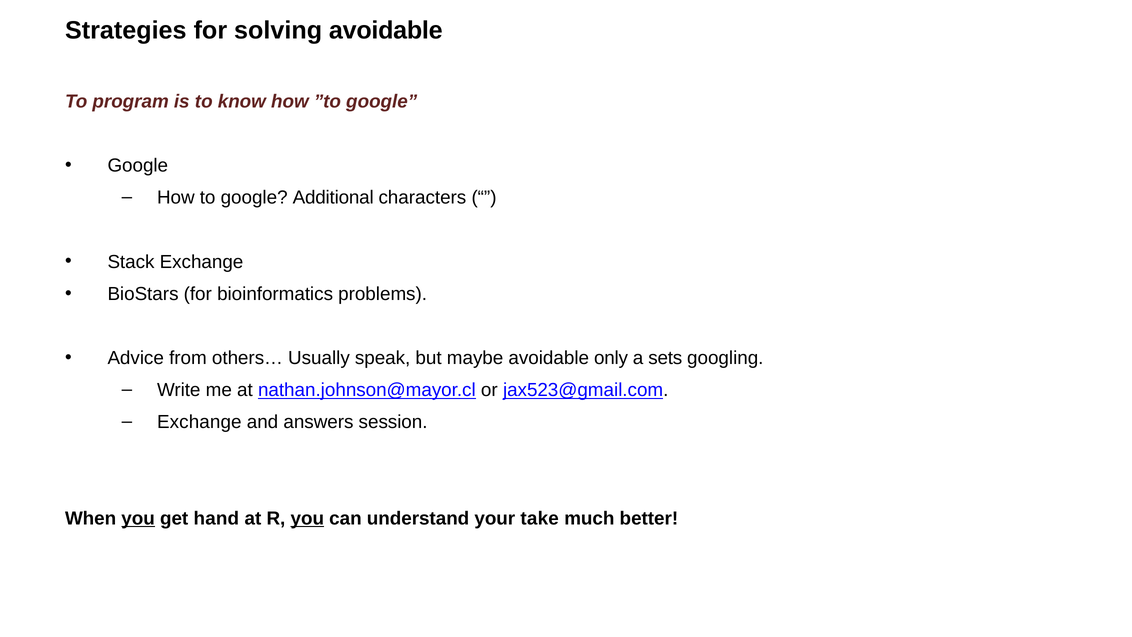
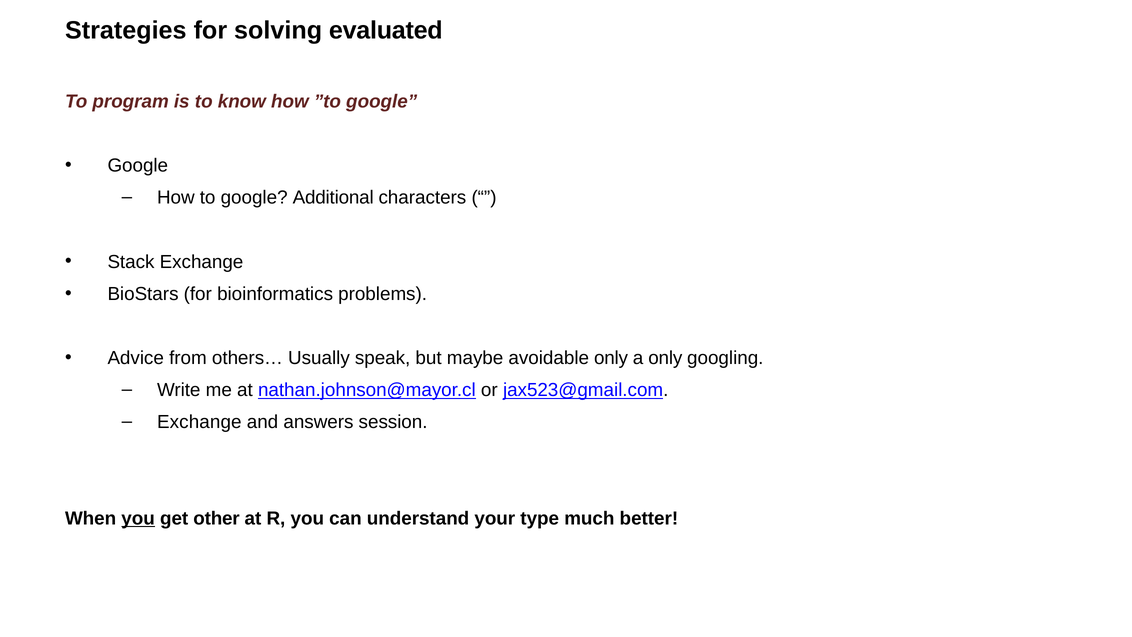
solving avoidable: avoidable -> evaluated (386, 31)
a sets: sets -> only (665, 358)
hand: hand -> other (217, 518)
you underline: present -> none (307, 518)
take: take -> type (540, 518)
